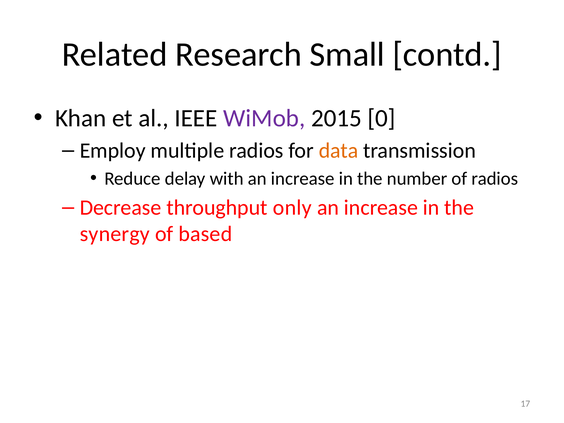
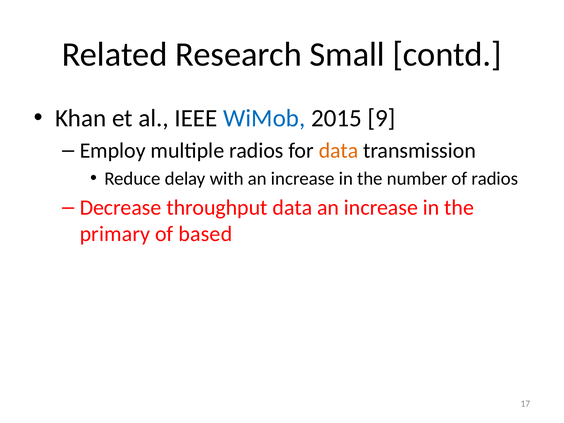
WiMob colour: purple -> blue (264, 118)
0: 0 -> 9 (382, 118)
throughput only: only -> data (292, 208)
synergy: synergy -> primary (115, 234)
